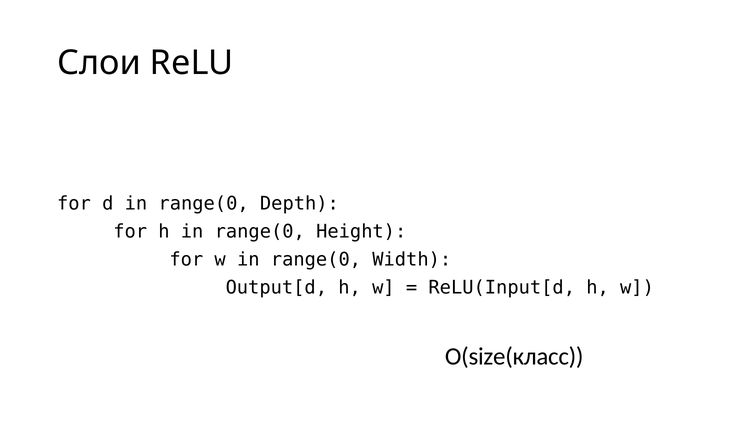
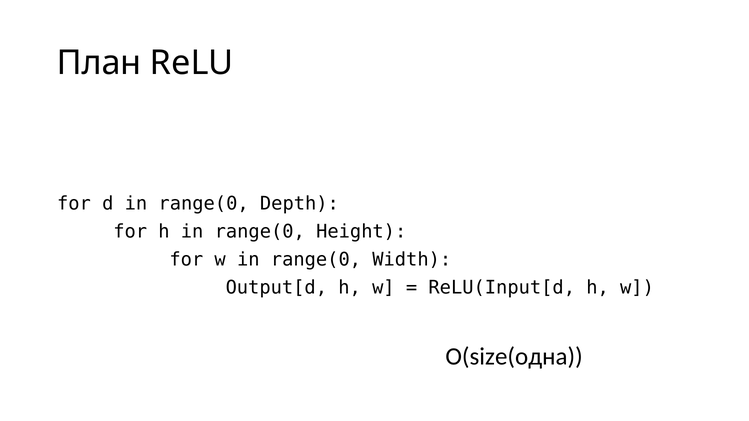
Слои: Слои -> План (99, 63)
O(size(класс: O(size(класс -> O(size(одна (514, 357)
